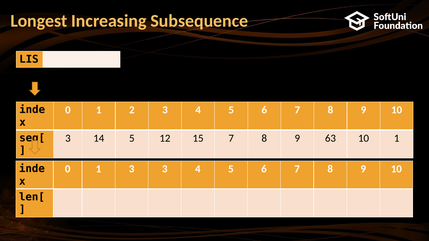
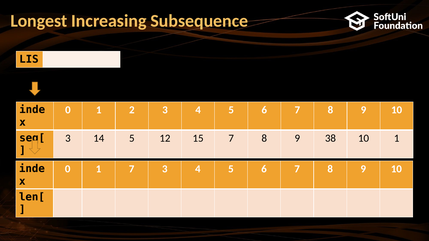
63: 63 -> 38 (330, 138)
1 3: 3 -> 7 (132, 169)
